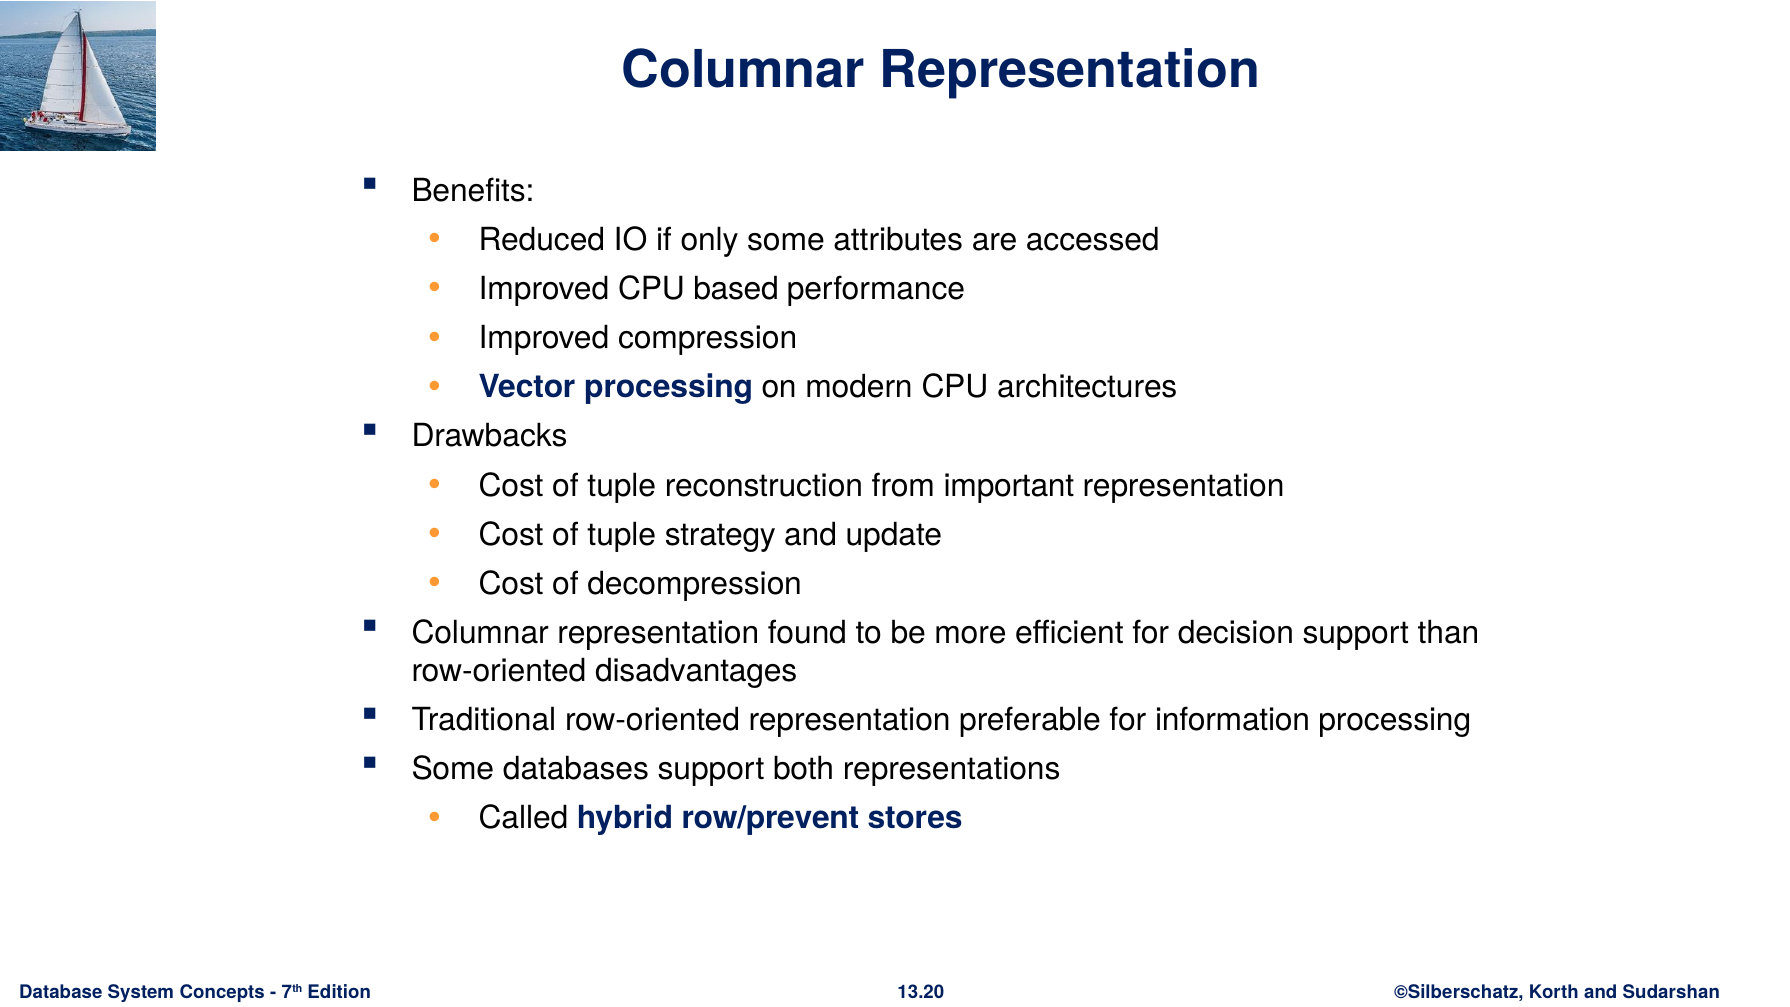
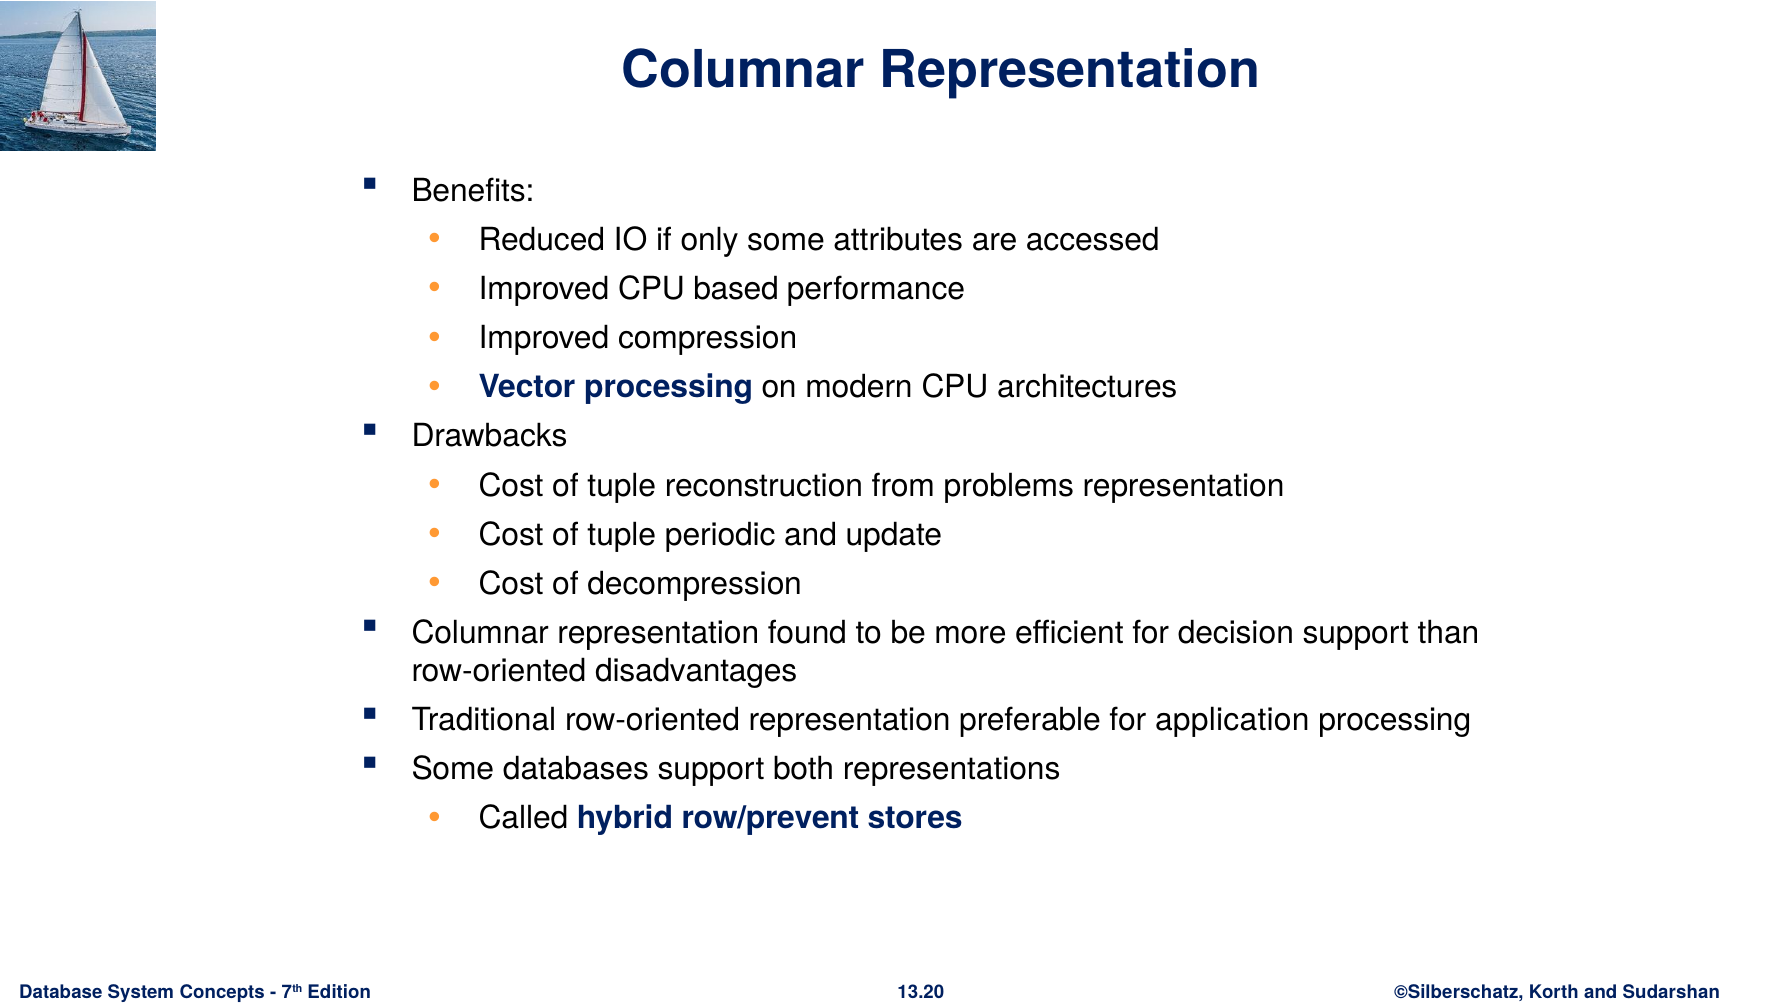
important: important -> problems (1009, 485)
strategy: strategy -> periodic (720, 535)
information: information -> application (1232, 720)
